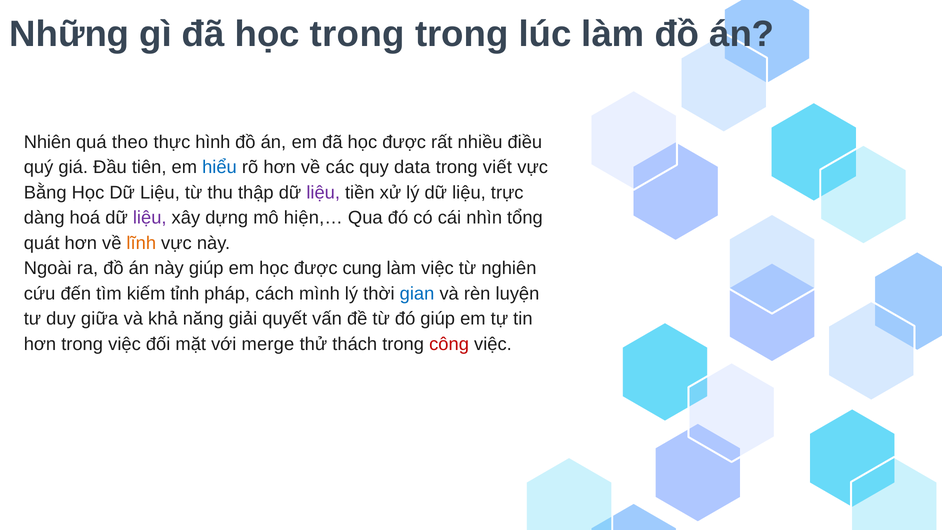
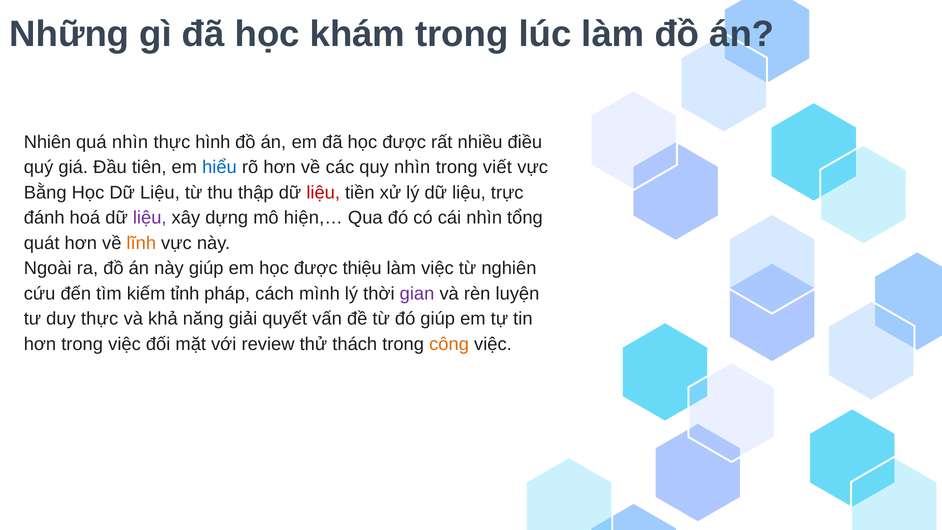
học trong: trong -> khám (357, 34)
quá theo: theo -> nhìn (130, 142)
quy data: data -> nhìn (412, 167)
liệu colour: purple -> red (323, 193)
dàng: dàng -> đánh (44, 218)
cung: cung -> thiệu (362, 268)
gian colour: blue -> purple (417, 294)
duy giữa: giữa -> thực (100, 319)
merge: merge -> review (268, 344)
công colour: red -> orange (449, 344)
